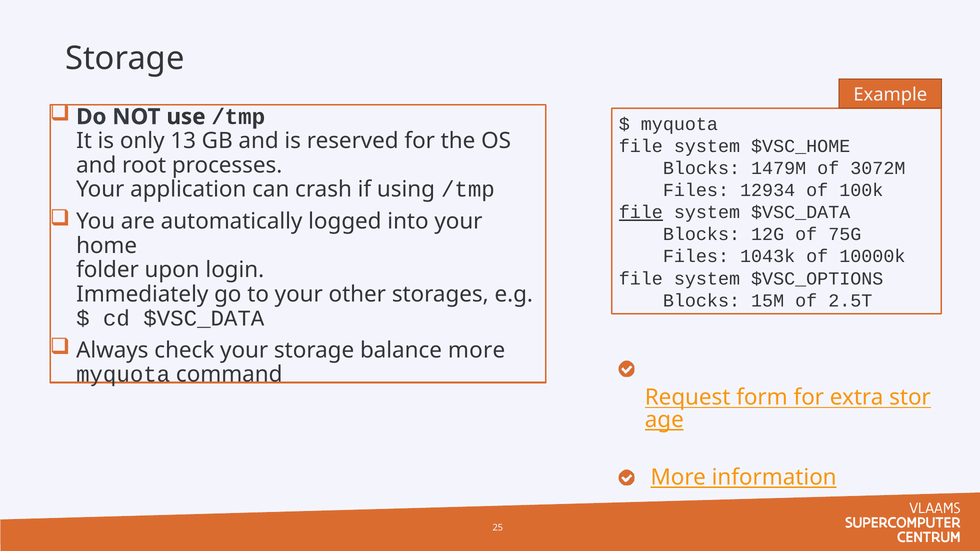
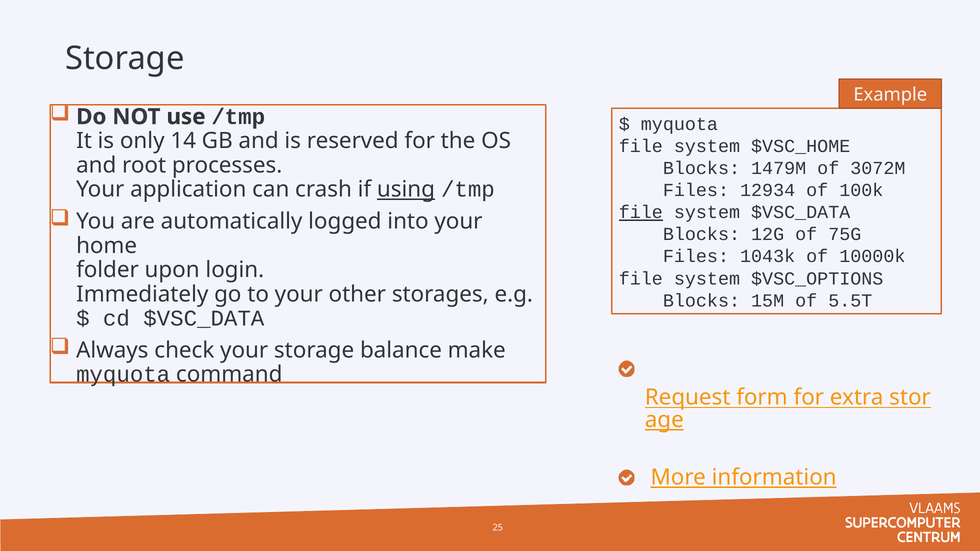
13: 13 -> 14 (183, 141)
using underline: none -> present (406, 190)
2.5T: 2.5T -> 5.5T (850, 301)
balance more: more -> make (477, 350)
